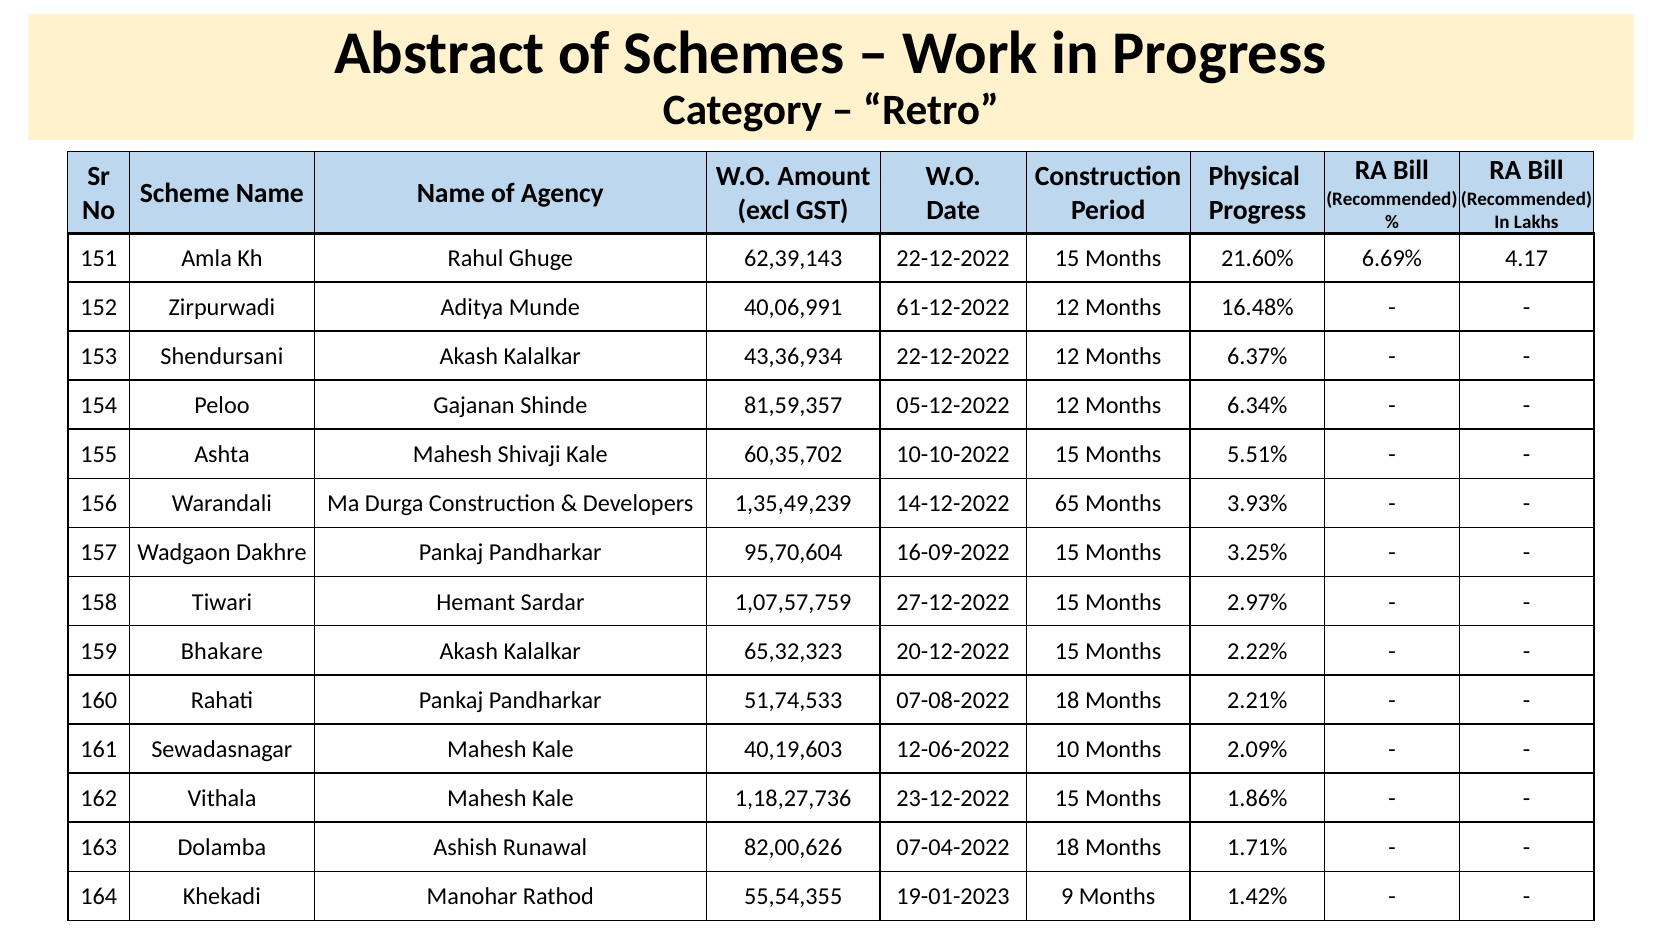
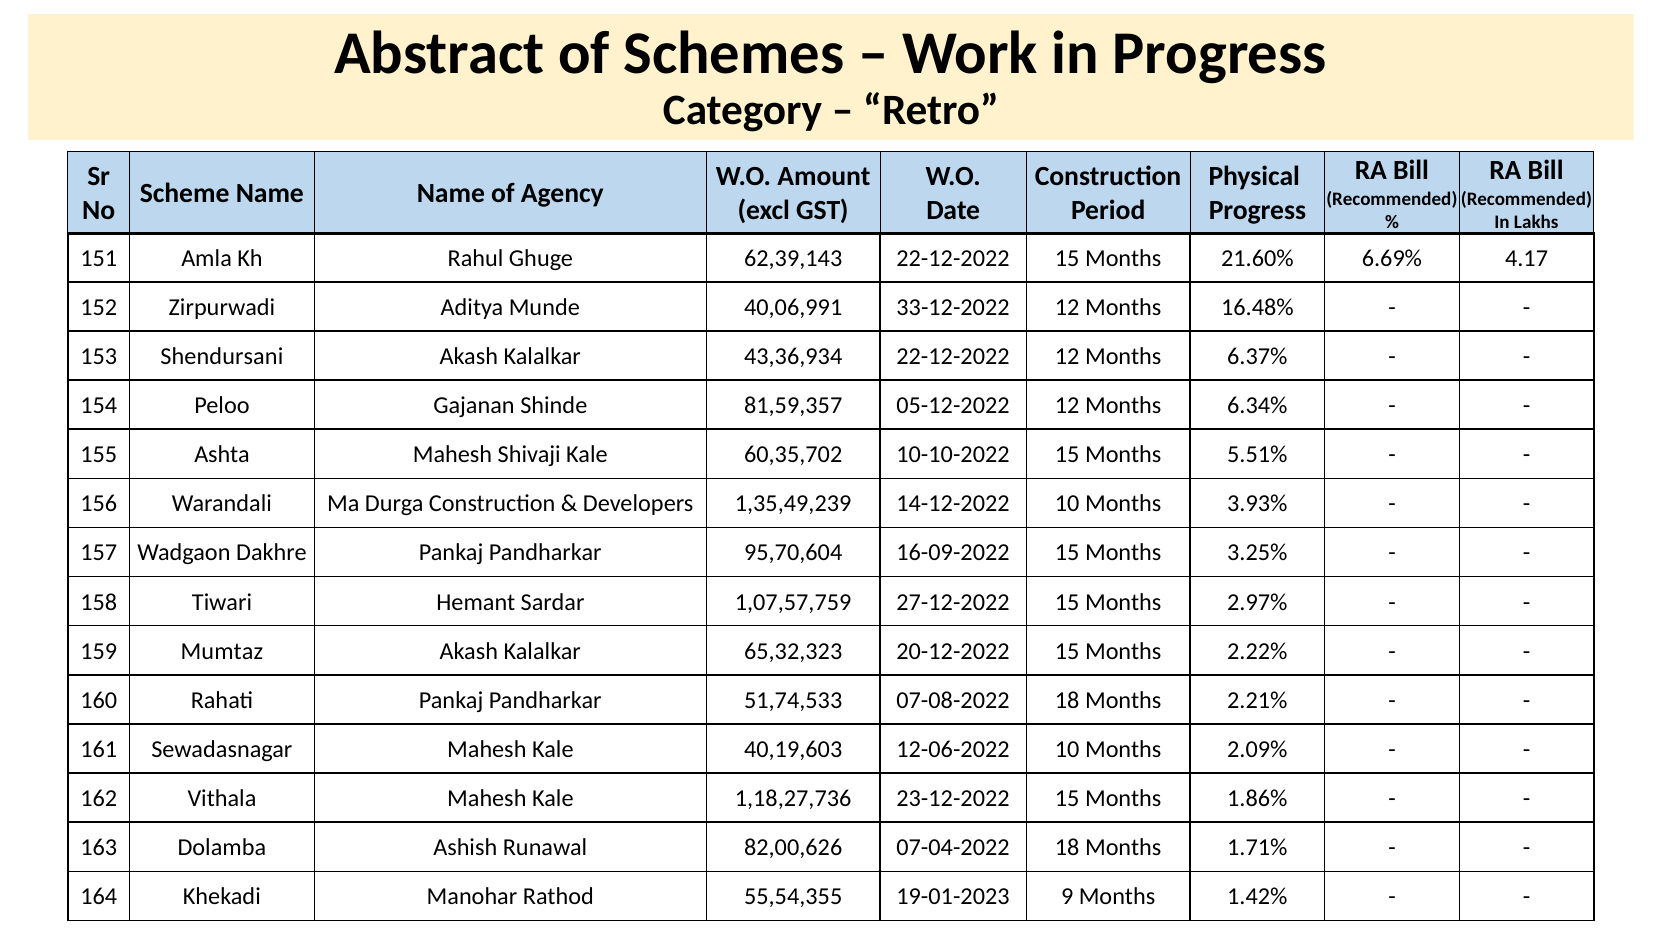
61-12-2022: 61-12-2022 -> 33-12-2022 (953, 307)
14-12-2022 65: 65 -> 10 (1067, 504)
Bhakare: Bhakare -> Mumtaz (222, 651)
